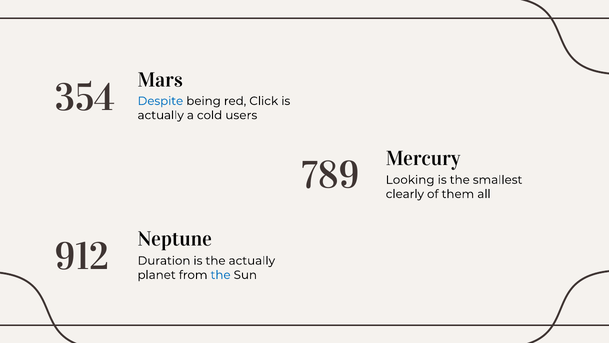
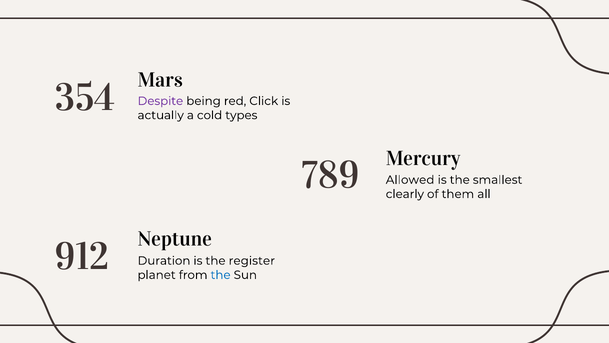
Despite colour: blue -> purple (160, 101)
users: users -> types (241, 115)
Looking: Looking -> Allowed (410, 180)
the actually: actually -> register (252, 260)
